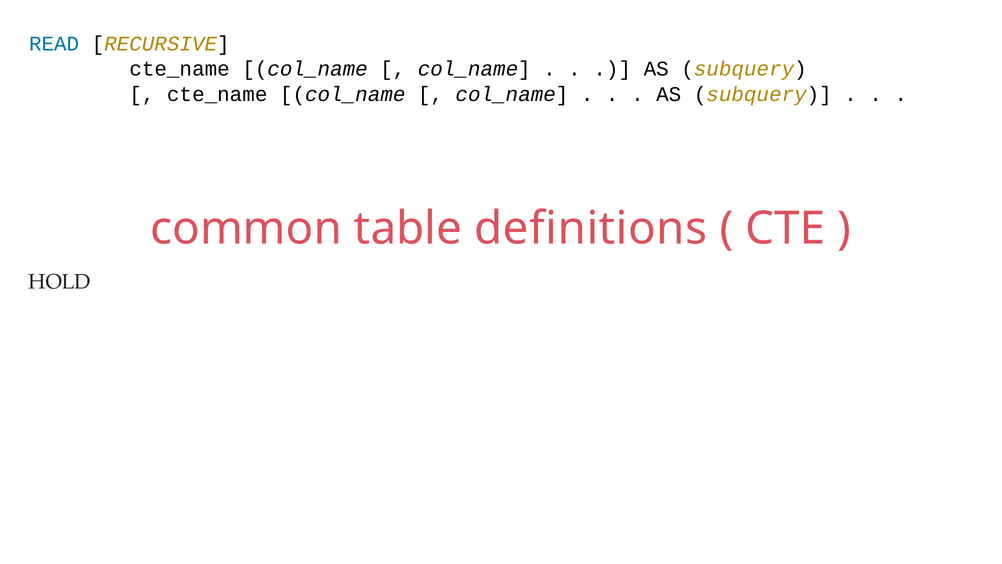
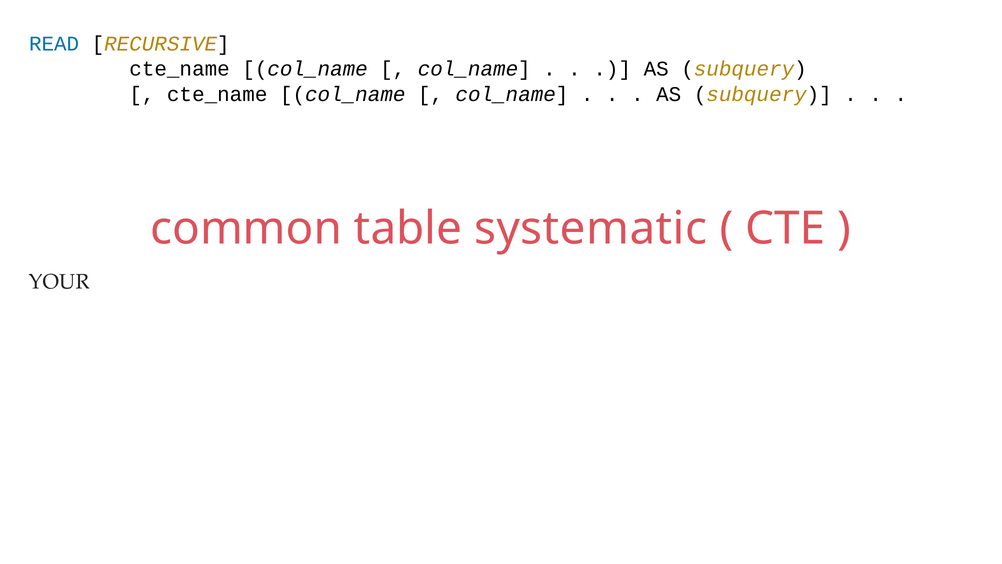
definitions: definitions -> systematic (591, 229)
HOLD: HOLD -> YOUR (59, 282)
